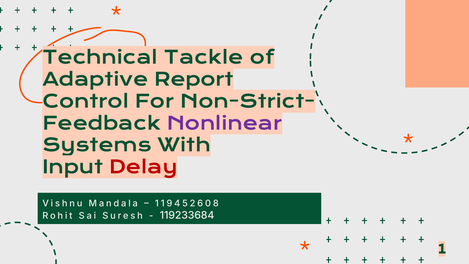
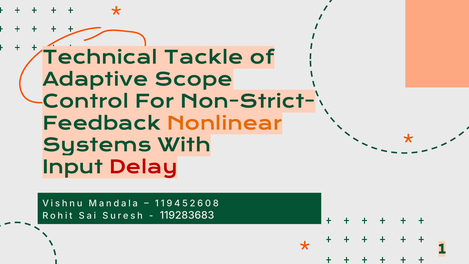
Report: Report -> Scope (194, 80)
Nonlinear colour: purple -> orange (224, 124)
119233684: 119233684 -> 119283683 (187, 215)
